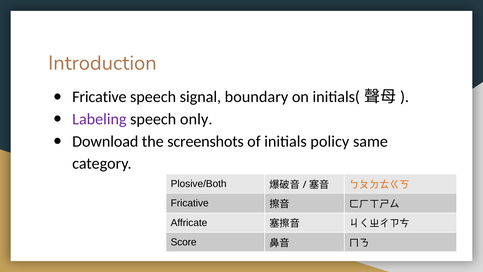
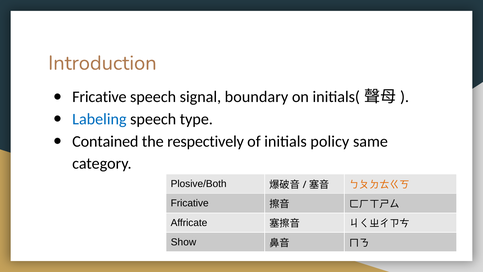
Labeling colour: purple -> blue (99, 119)
only: only -> type (196, 119)
Download: Download -> Contained (105, 141)
screenshots: screenshots -> respectively (206, 141)
Score: Score -> Show (183, 242)
